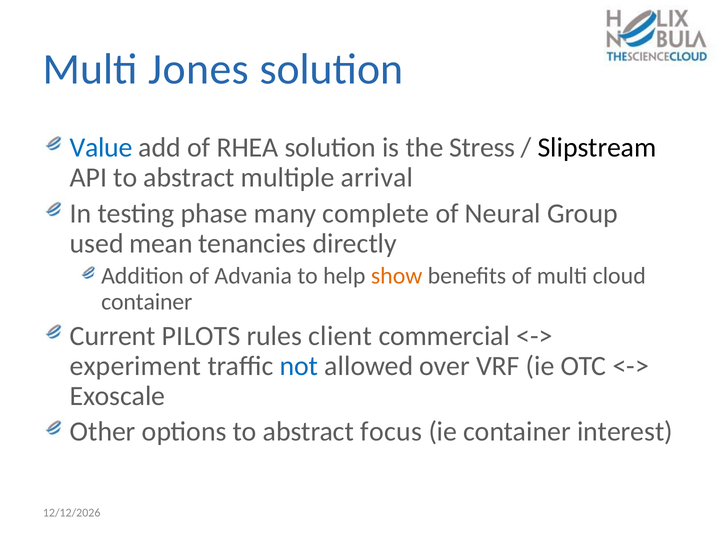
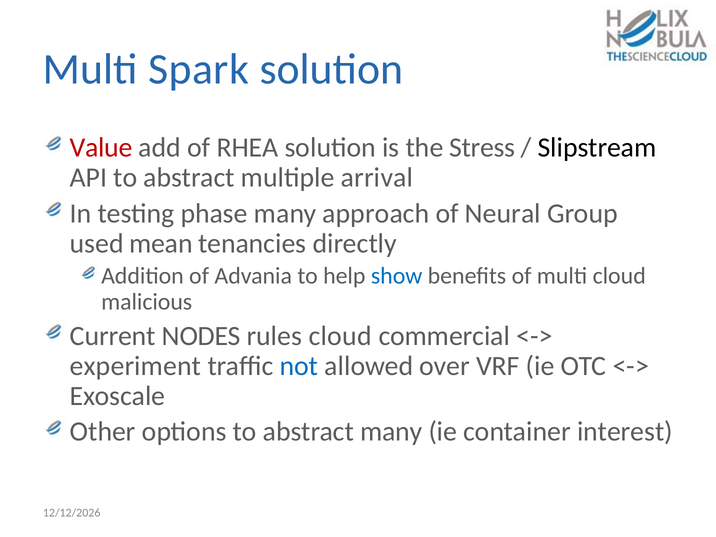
Jones: Jones -> Spark (199, 69)
Value colour: blue -> red (101, 148)
complete: complete -> approach (376, 213)
show colour: orange -> blue (397, 276)
container: container -> malicious (147, 302)
PILOTS: PILOTS -> NODES (201, 336)
rules client: client -> cloud (340, 336)
abstract focus: focus -> many (391, 432)
